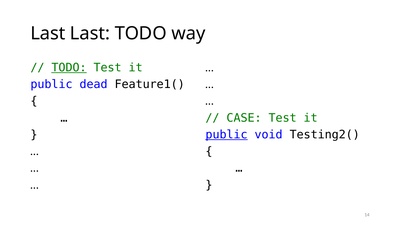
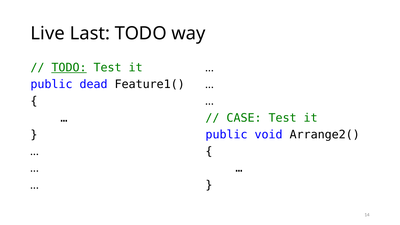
Last: Last -> Live (48, 34)
public underline: present -> none (227, 135)
Testing2(: Testing2( -> Arrange2( (325, 135)
